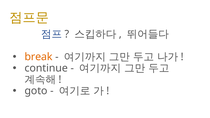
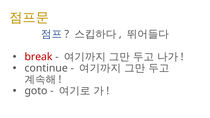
break colour: orange -> red (39, 57)
